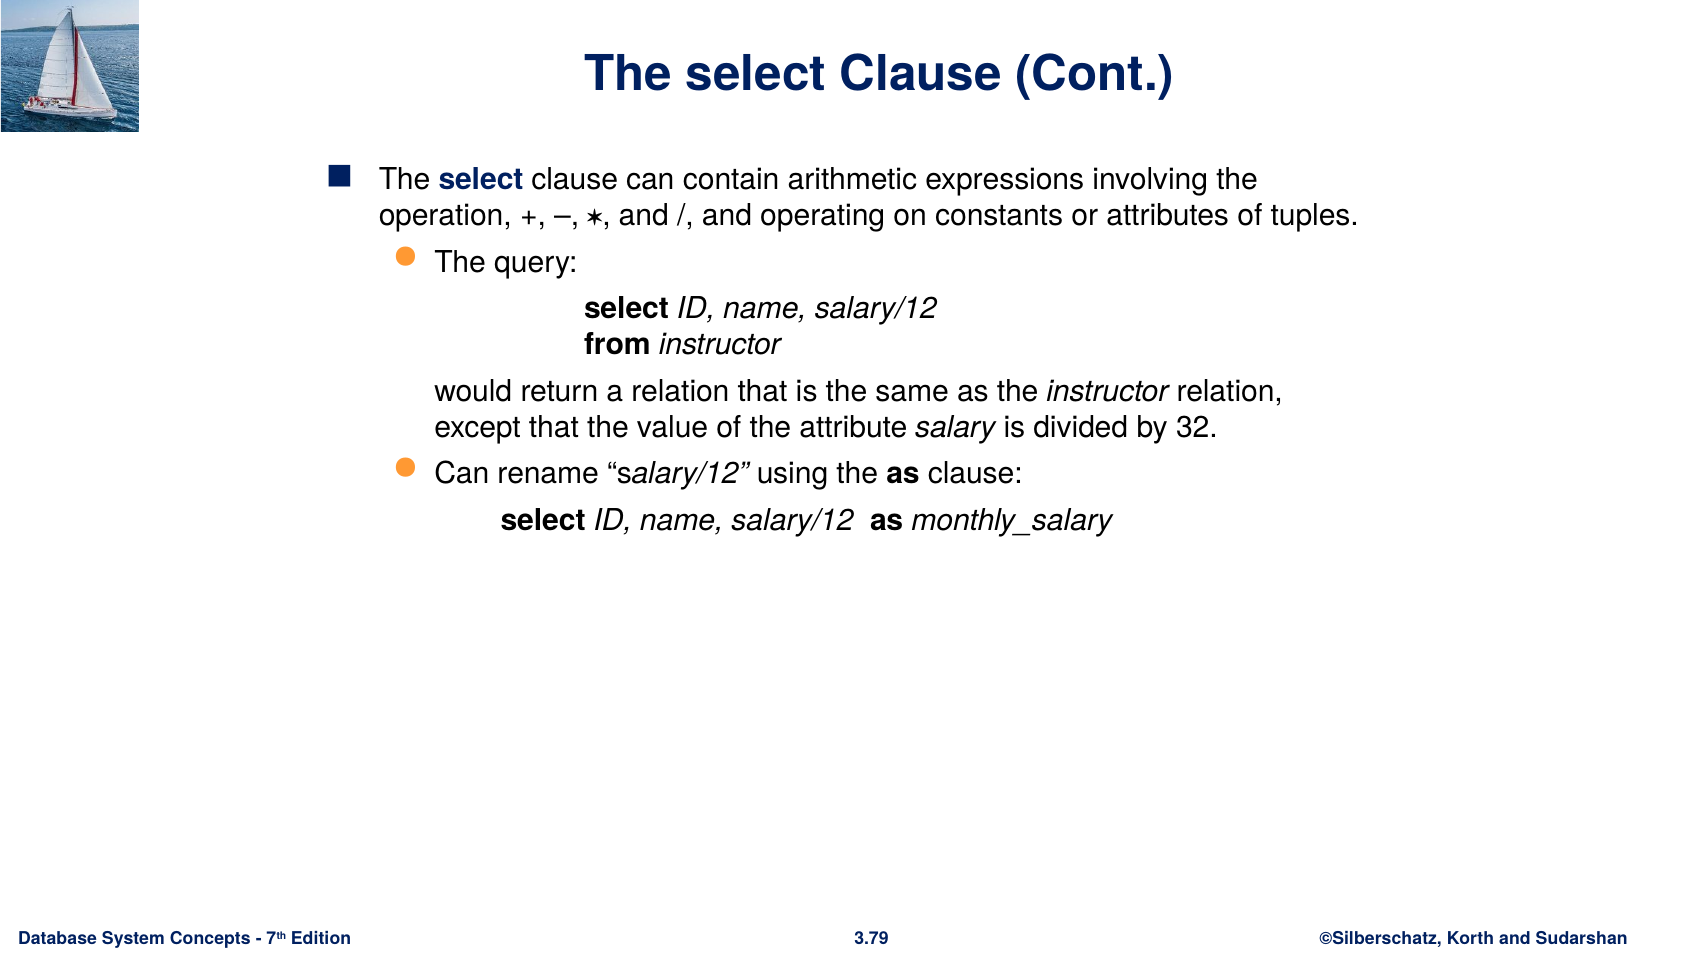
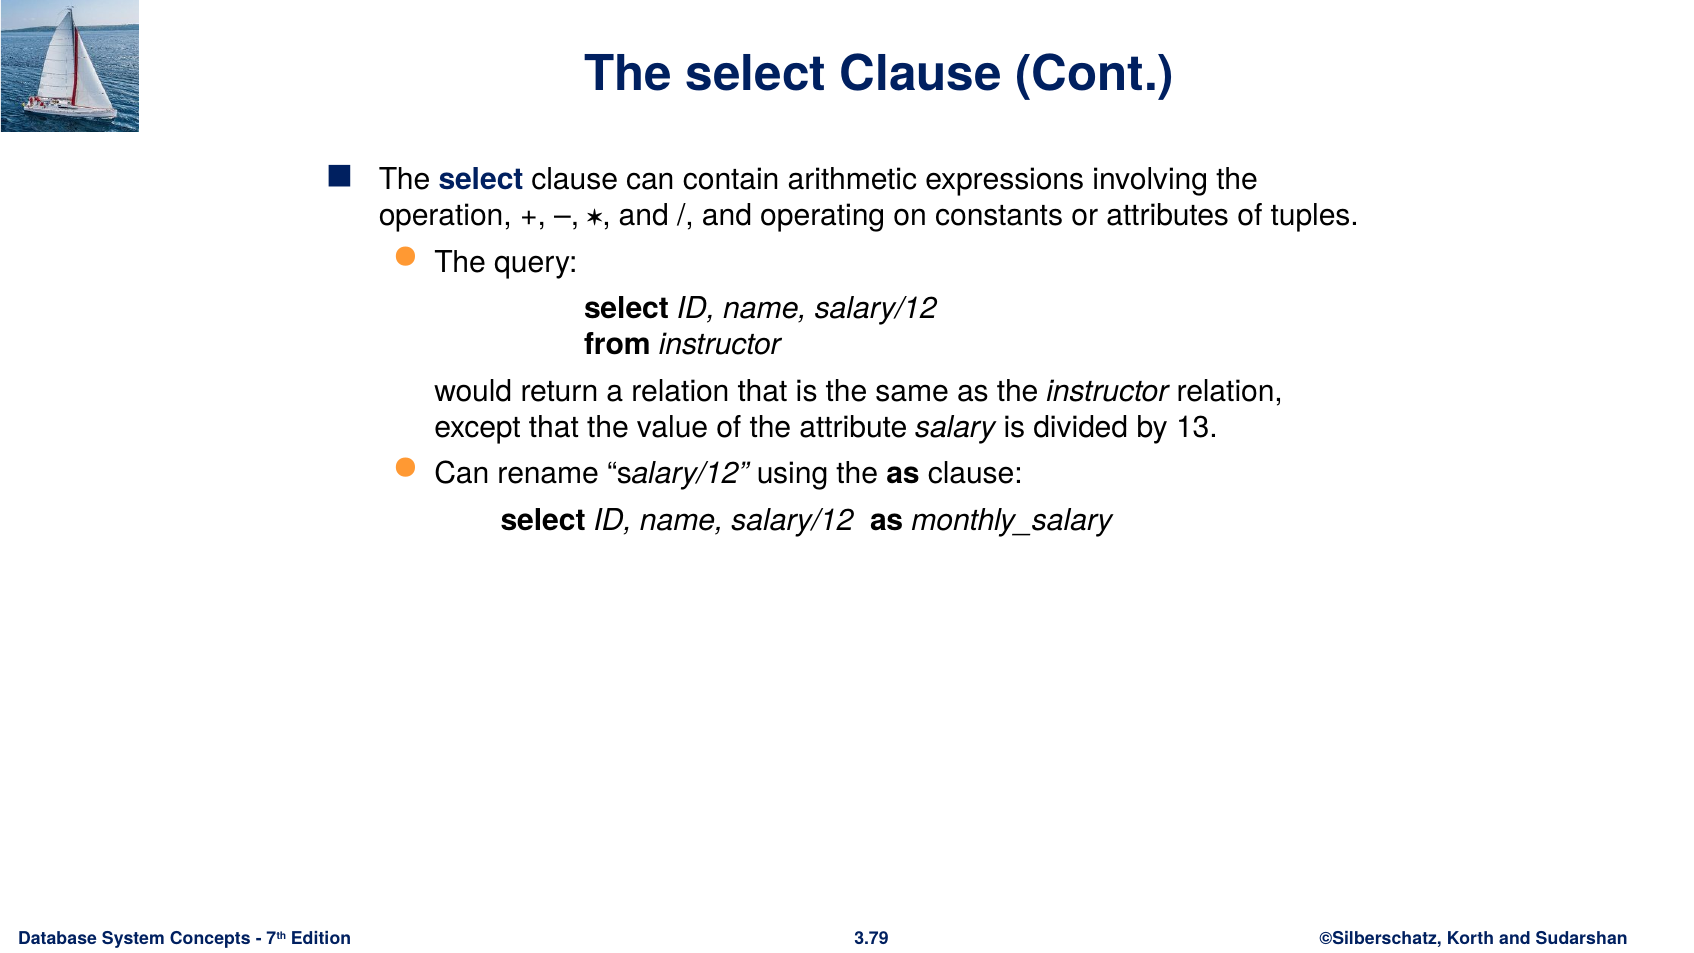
32: 32 -> 13 (1197, 427)
